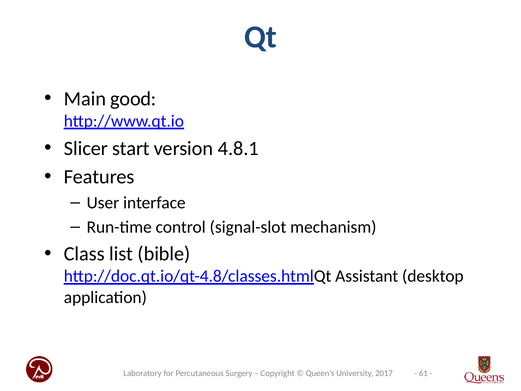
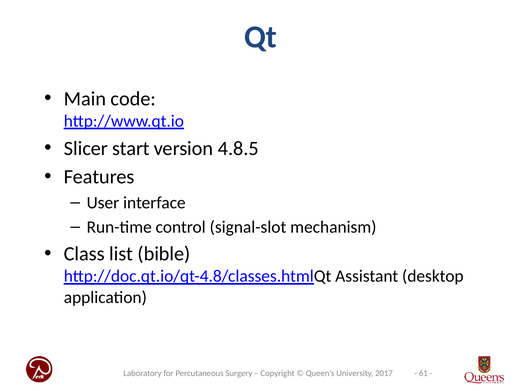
good: good -> code (133, 99)
4.8.1: 4.8.1 -> 4.8.5 (238, 148)
